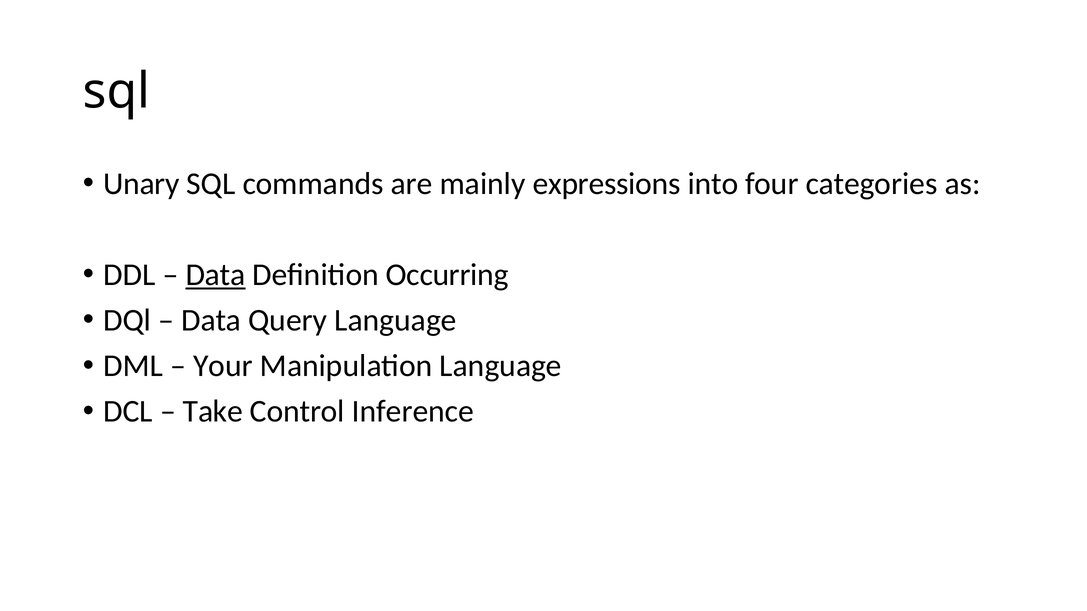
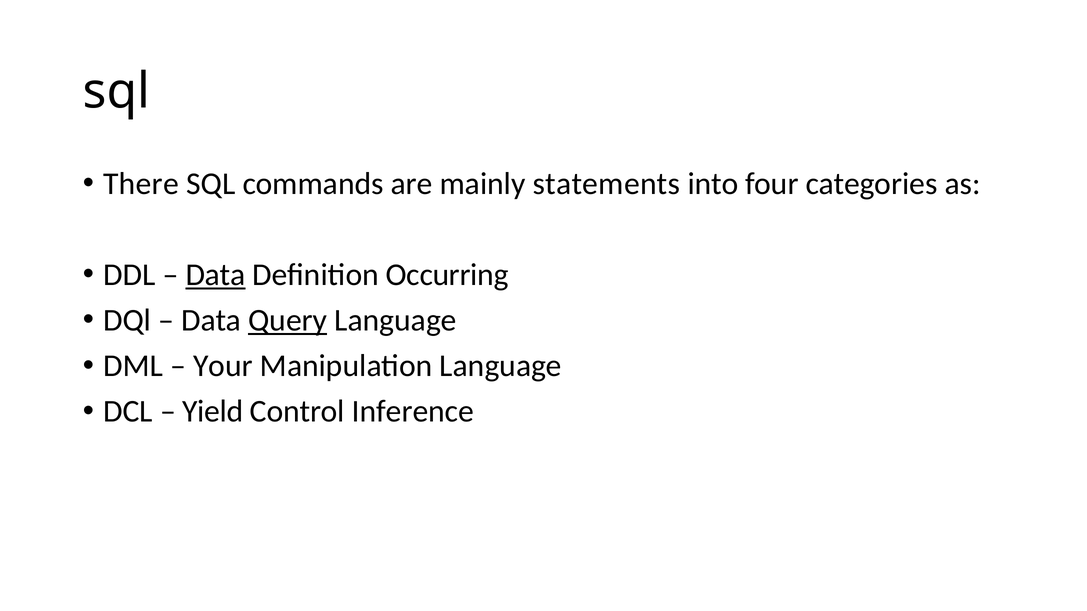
Unary: Unary -> There (141, 184)
expressions: expressions -> statements (606, 184)
Query underline: none -> present (288, 321)
Take: Take -> Yield (213, 412)
